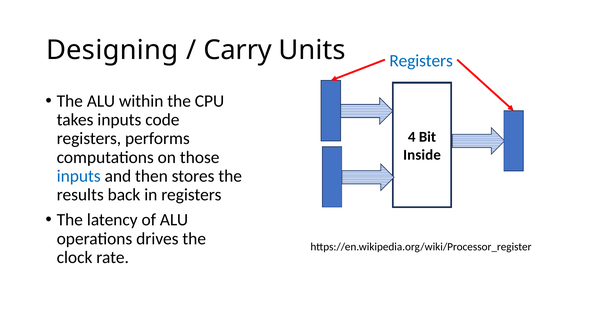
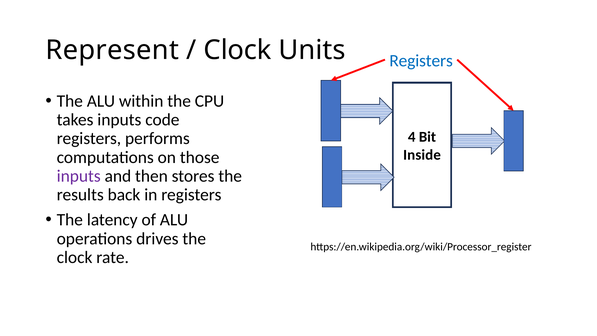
Designing: Designing -> Represent (112, 50)
Carry: Carry -> Clock (238, 50)
inputs colour: blue -> purple (79, 176)
